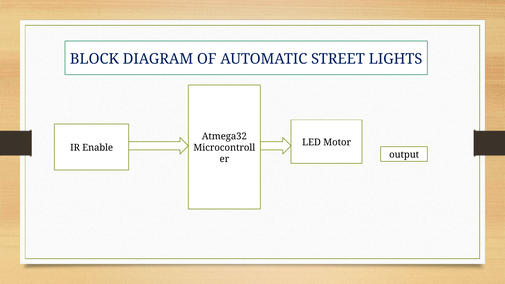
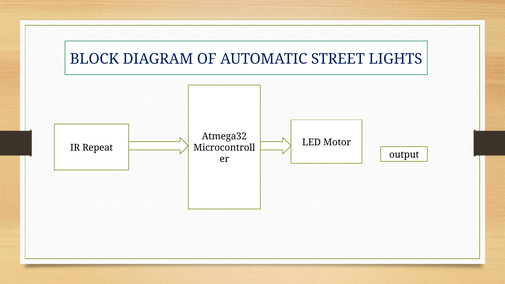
Enable: Enable -> Repeat (98, 148)
